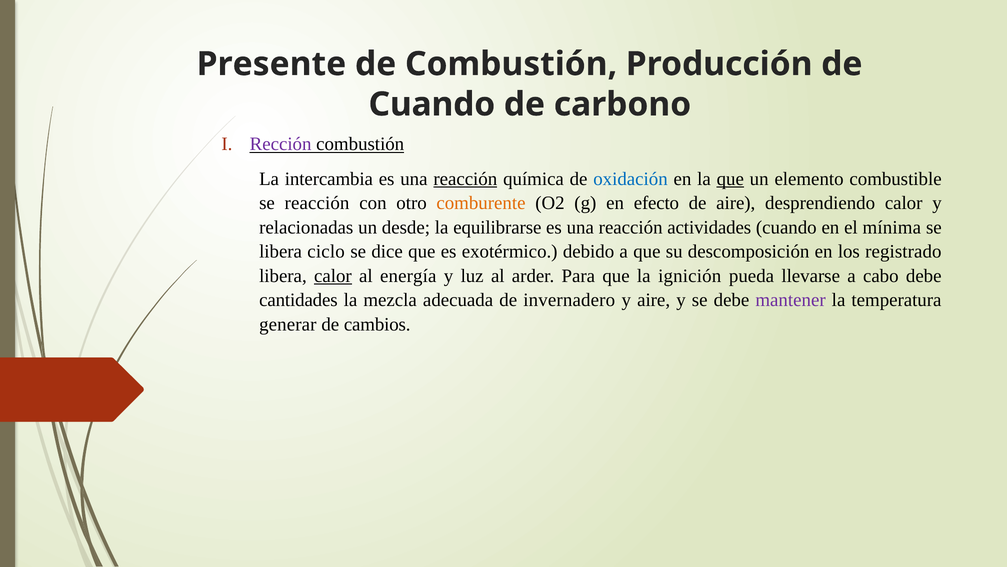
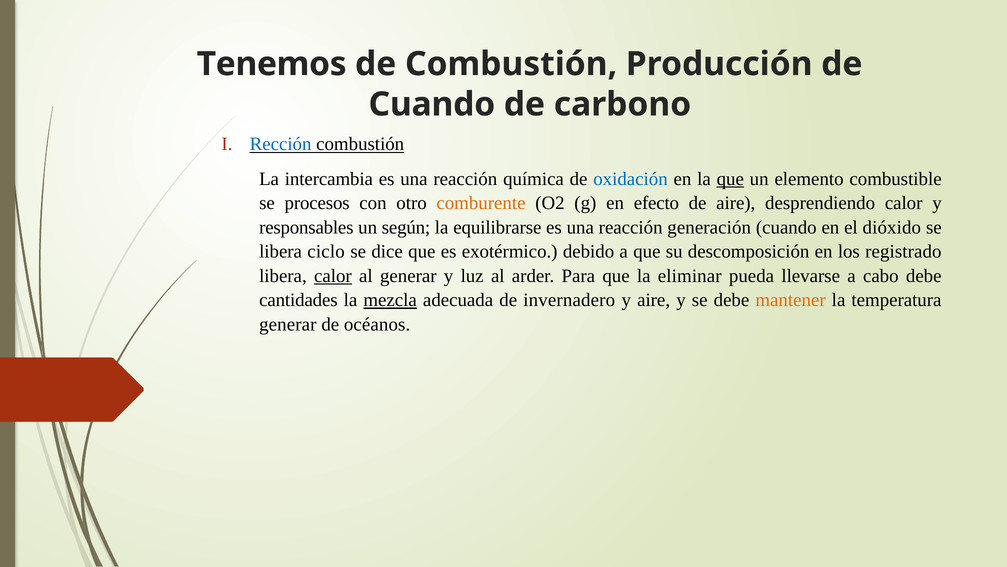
Presente: Presente -> Tenemos (272, 64)
Rección colour: purple -> blue (281, 144)
reacción underline: present -> none (465, 179)
se reacción: reacción -> procesos (317, 203)
relacionadas: relacionadas -> responsables (306, 227)
desde: desde -> según (406, 227)
actividades: actividades -> generación (709, 227)
mínima: mínima -> dióxido (892, 227)
al energía: energía -> generar (408, 276)
ignición: ignición -> eliminar (690, 276)
mezcla underline: none -> present (390, 300)
mantener colour: purple -> orange (791, 300)
cambios: cambios -> océanos (377, 324)
